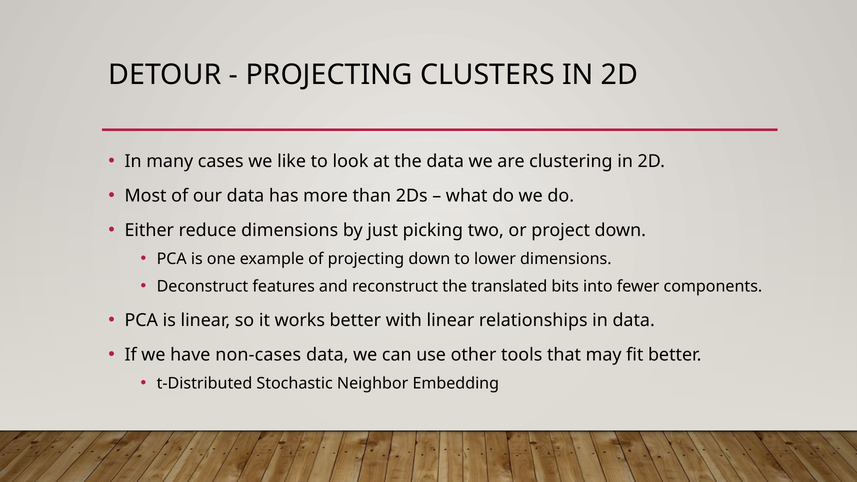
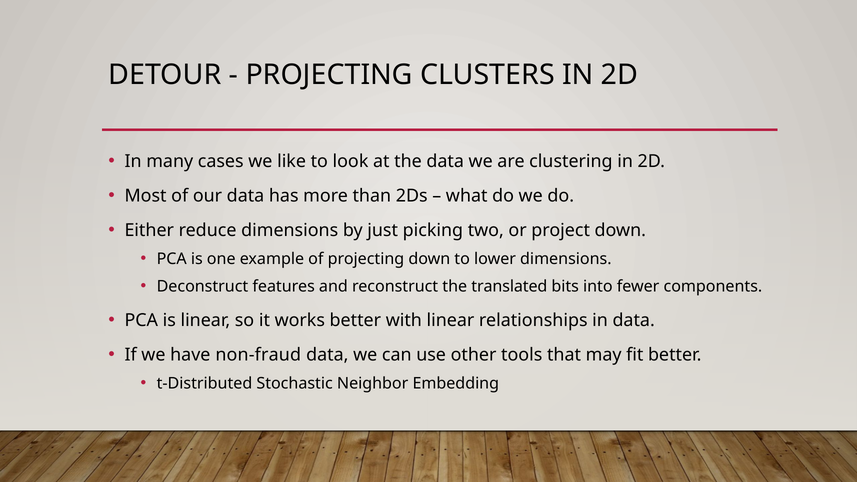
non-cases: non-cases -> non-fraud (258, 355)
